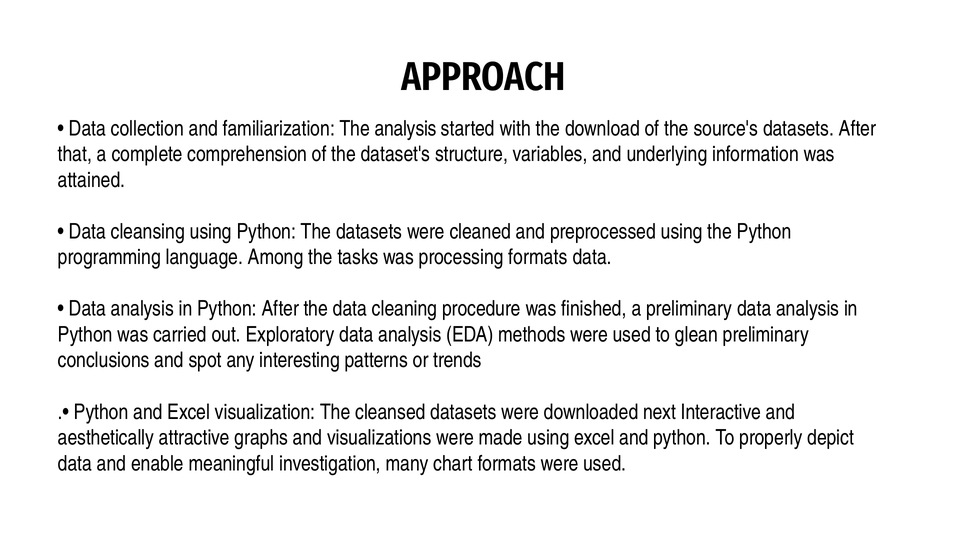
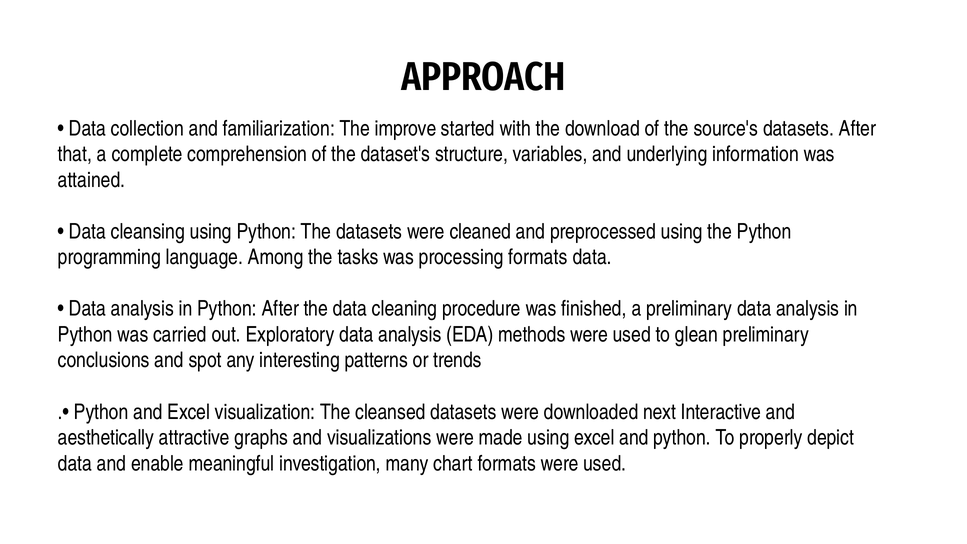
The analysis: analysis -> improve (406, 128)
